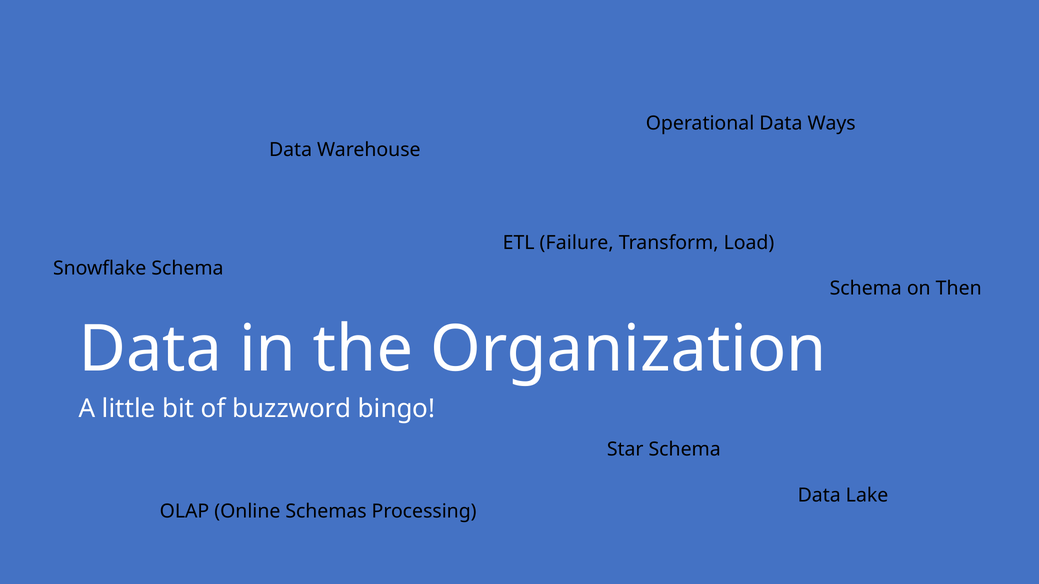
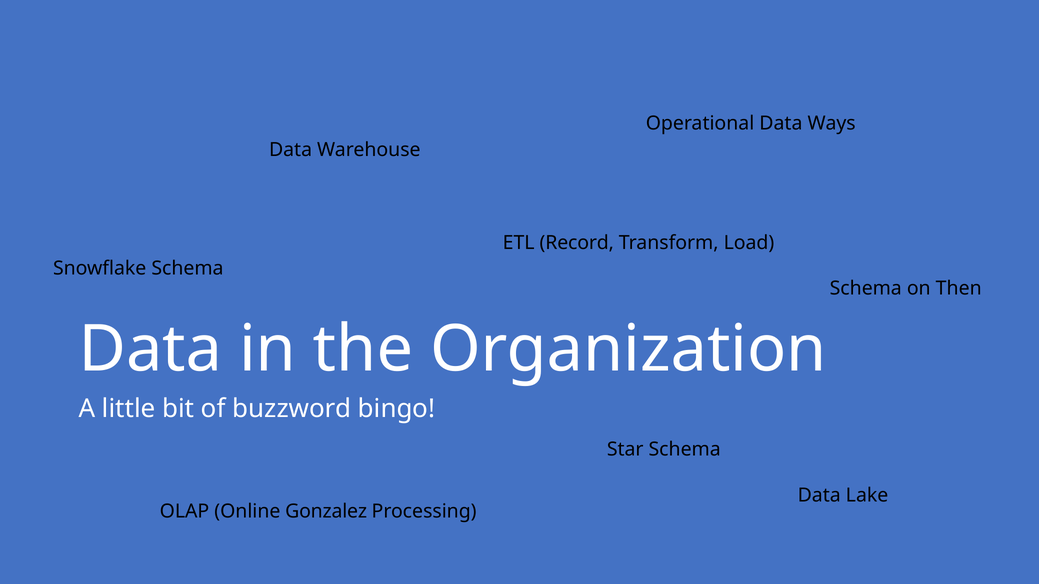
Failure: Failure -> Record (577, 243)
Schemas: Schemas -> Gonzalez (326, 512)
